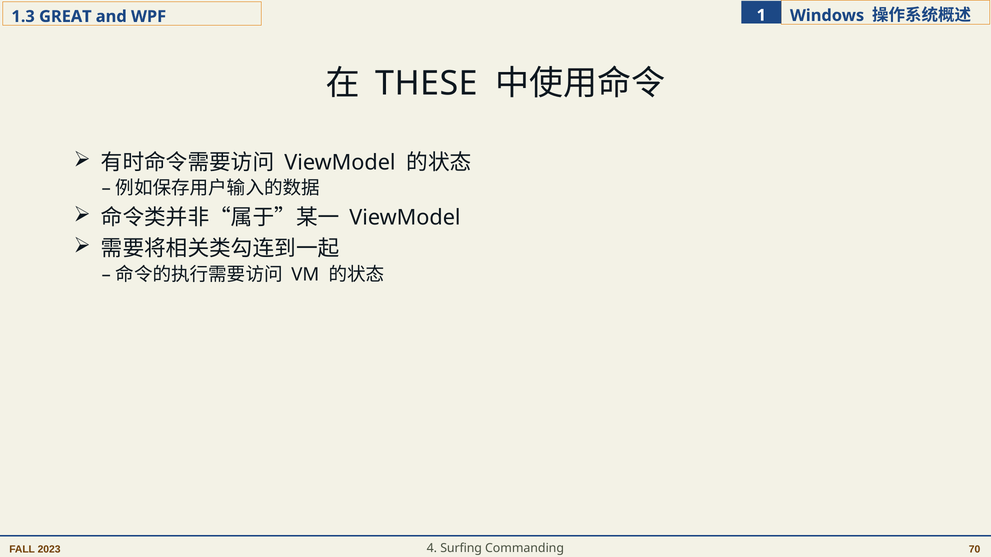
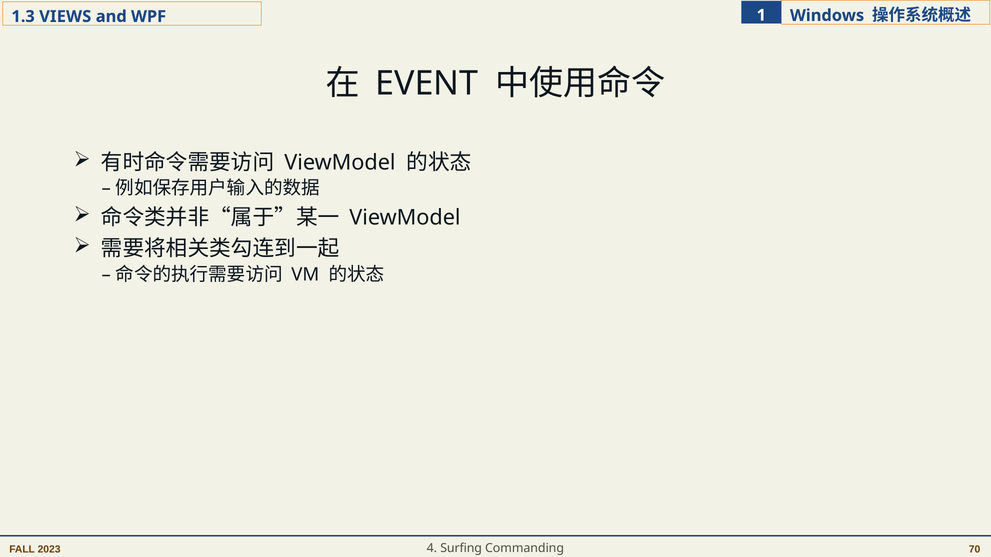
GREAT: GREAT -> VIEWS (65, 17)
THESE: THESE -> EVENT (427, 83)
